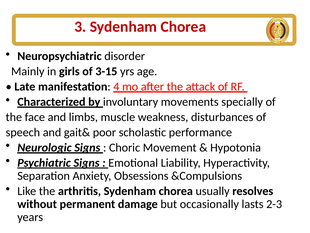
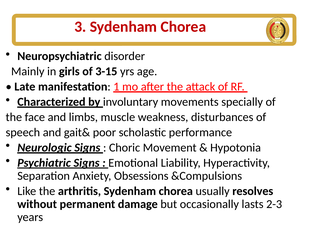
4: 4 -> 1 (116, 87)
